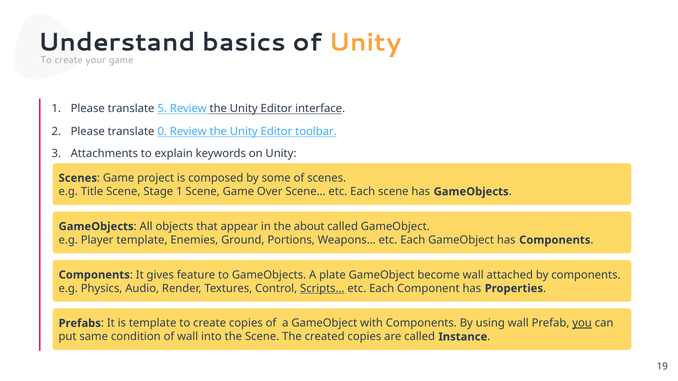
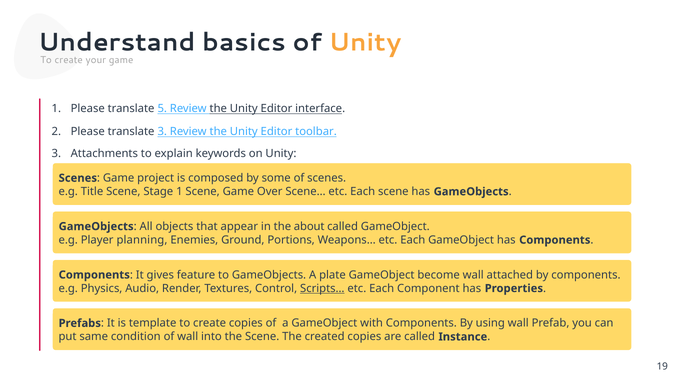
translate 0: 0 -> 3 (162, 132)
Player template: template -> planning (142, 240)
you underline: present -> none (582, 324)
